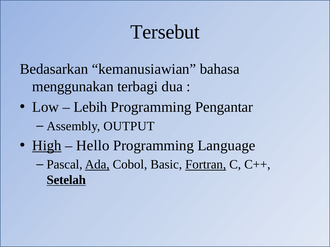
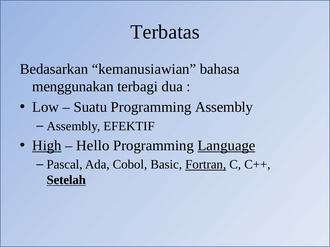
Tersebut: Tersebut -> Terbatas (165, 32)
Lebih: Lebih -> Suatu (90, 107)
Programming Pengantar: Pengantar -> Assembly (224, 107)
OUTPUT: OUTPUT -> EFEKTIF (129, 126)
Language underline: none -> present (226, 146)
Ada underline: present -> none (97, 165)
